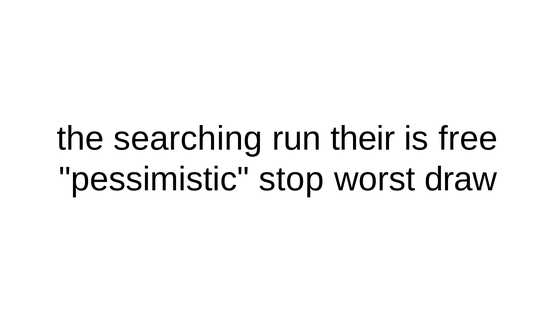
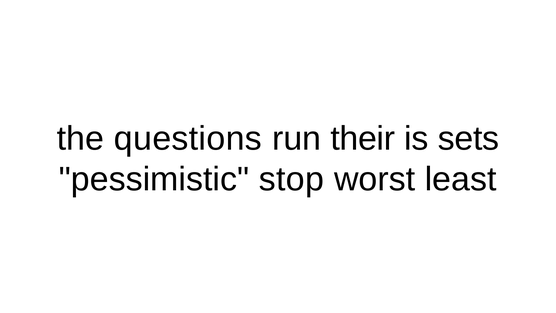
searching: searching -> questions (188, 138)
free: free -> sets (468, 138)
draw: draw -> least (461, 179)
